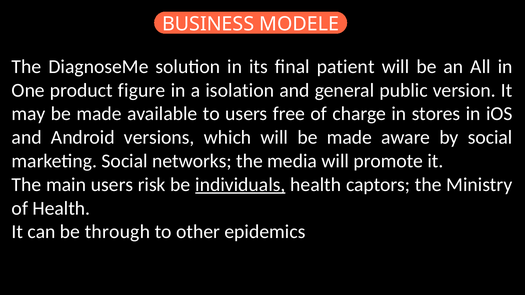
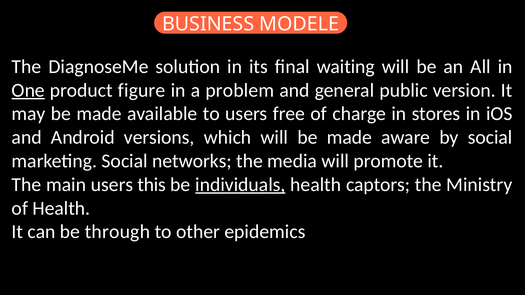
patient: patient -> waiting (346, 67)
One underline: none -> present (28, 90)
isolation: isolation -> problem (240, 90)
risk: risk -> this (152, 185)
